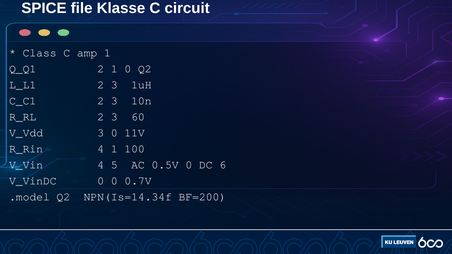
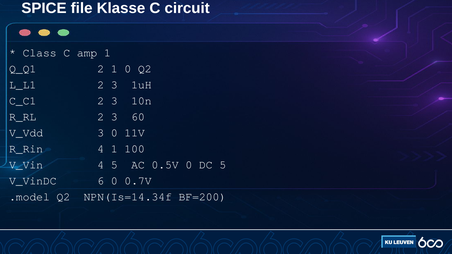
DC 6: 6 -> 5 (223, 165)
V_VinDC 0: 0 -> 6 (101, 181)
